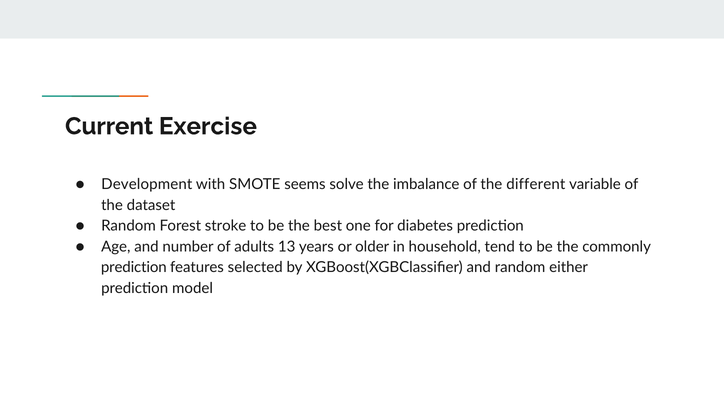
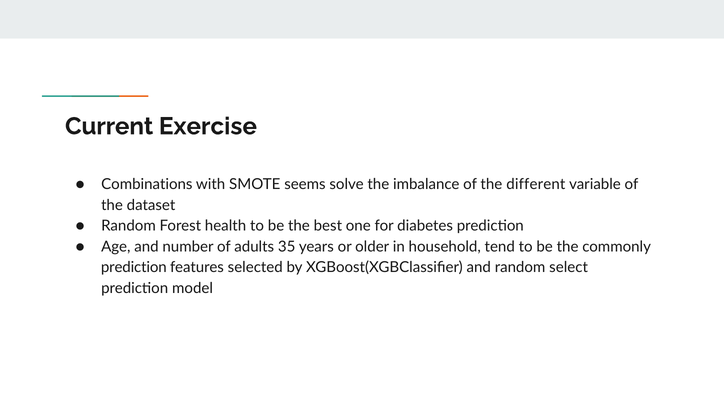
Development: Development -> Combinations (147, 184)
stroke: stroke -> health (226, 226)
13: 13 -> 35 (287, 247)
either: either -> select (569, 268)
